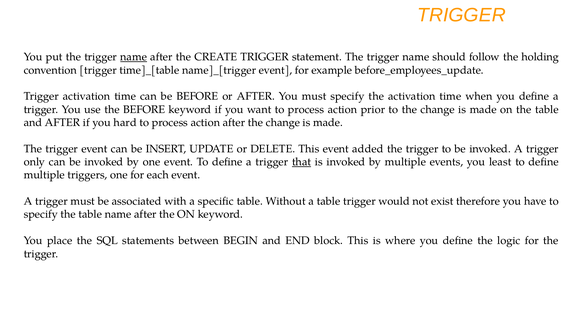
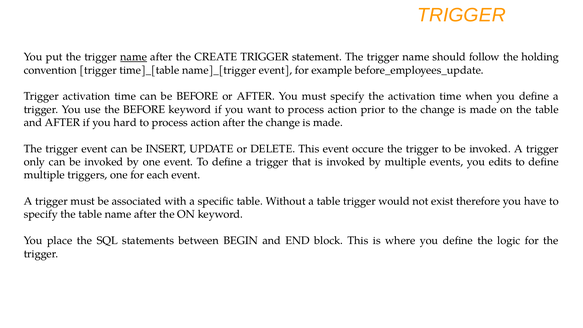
added: added -> occure (368, 149)
that underline: present -> none (302, 162)
least: least -> edits (500, 162)
